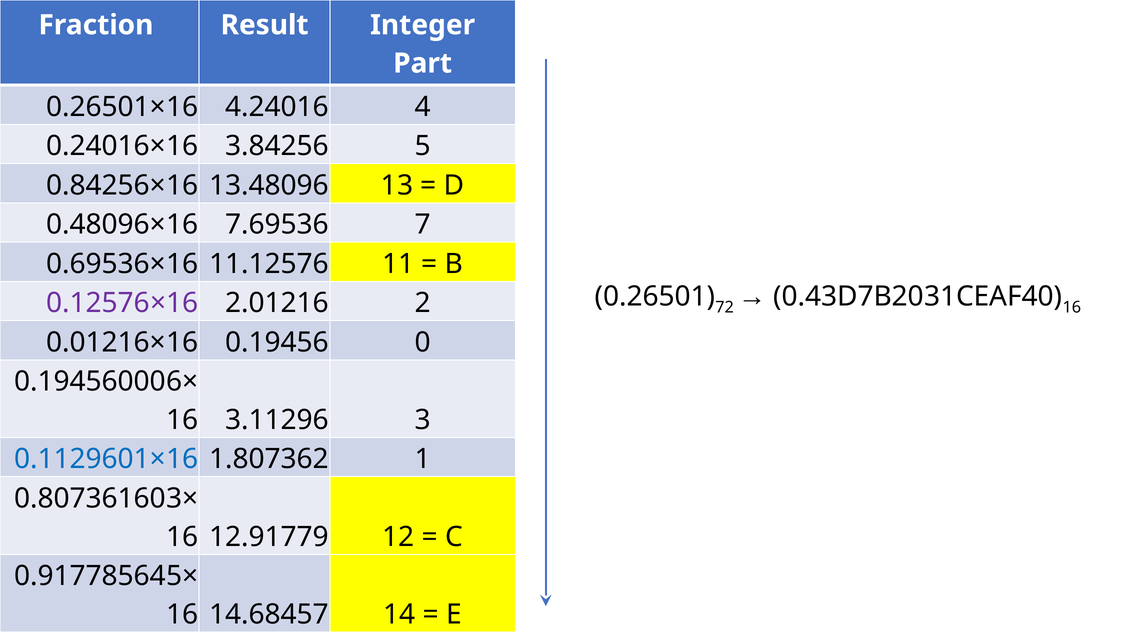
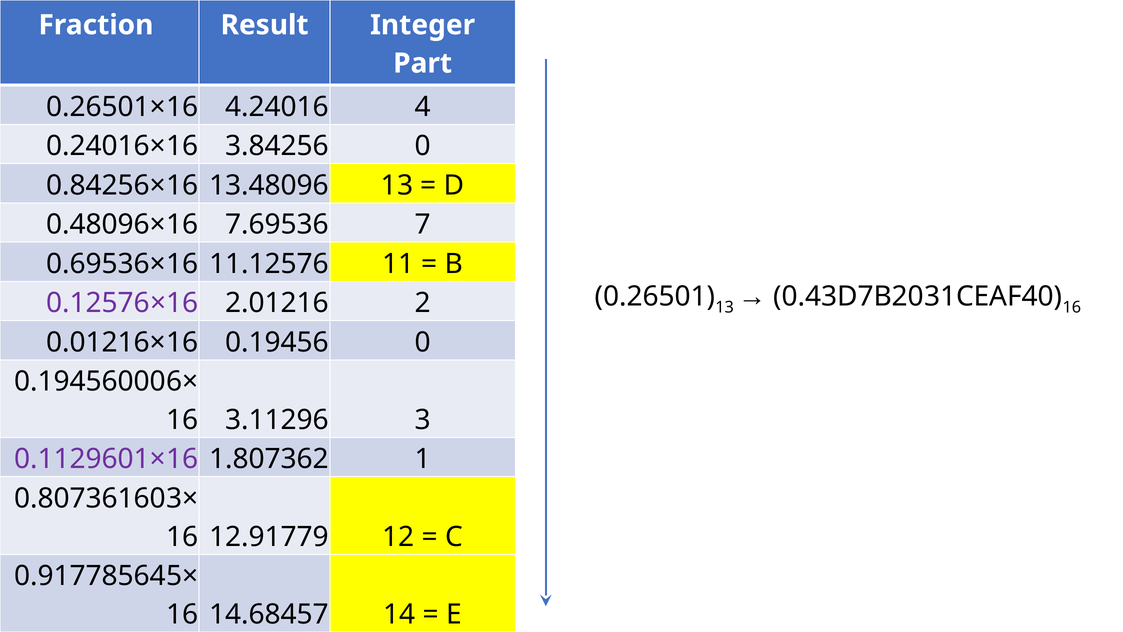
3.84256 5: 5 -> 0 (423, 146)
72: 72 -> 13 (725, 307)
0.1129601×16 colour: blue -> purple (106, 459)
